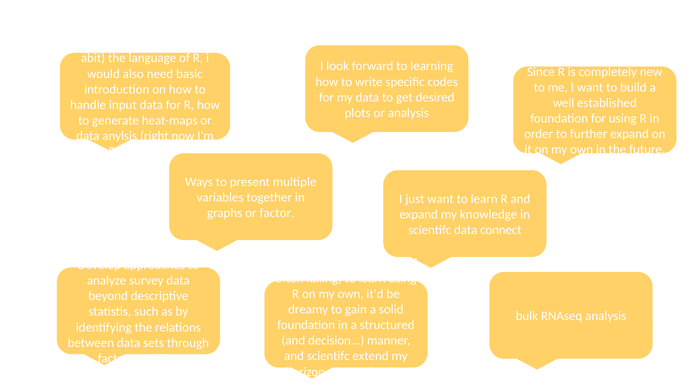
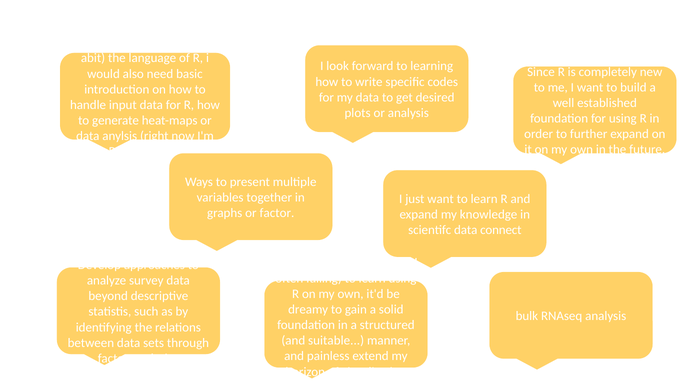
decision: decision -> suitable (336, 341)
and scientifc: scientifc -> painless (328, 356)
